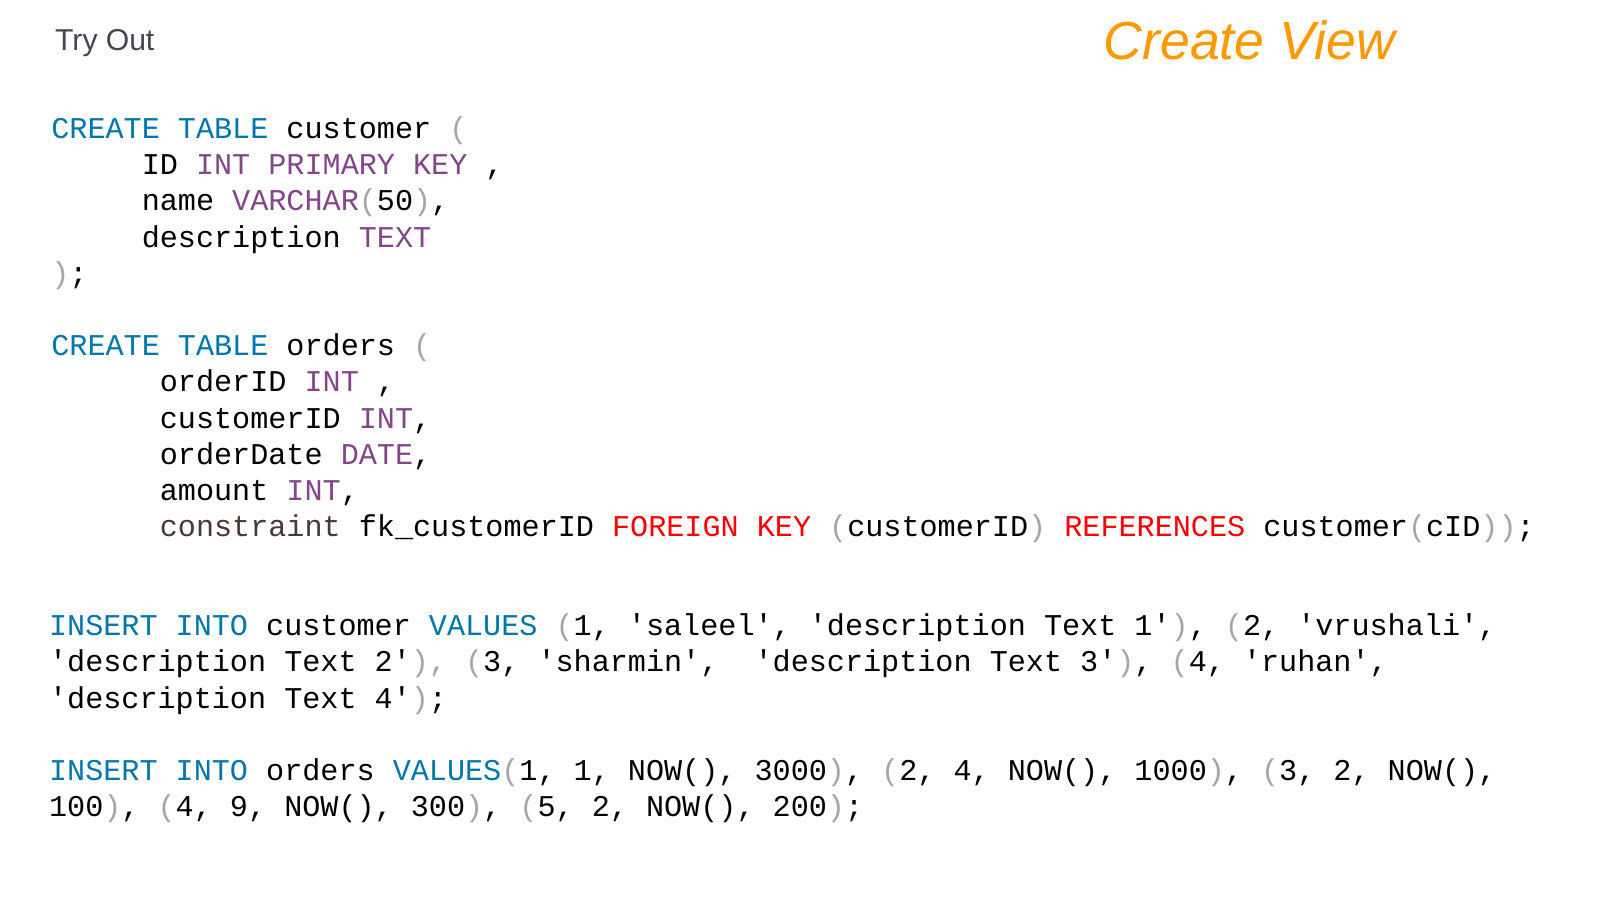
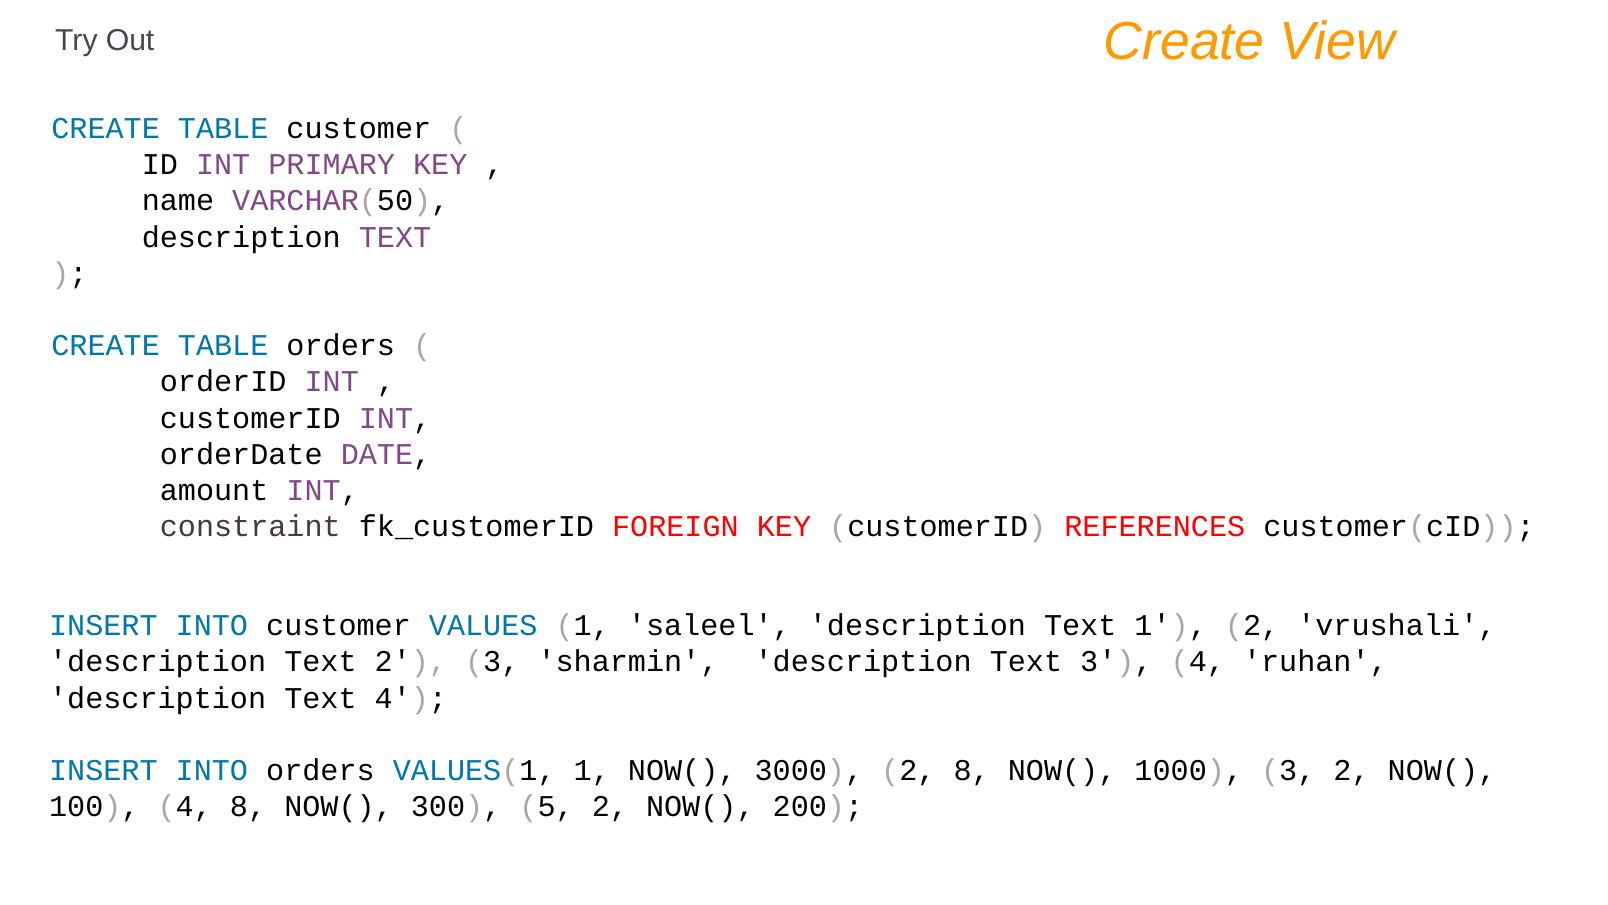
2 4: 4 -> 8 (972, 770)
4 9: 9 -> 8 (248, 806)
